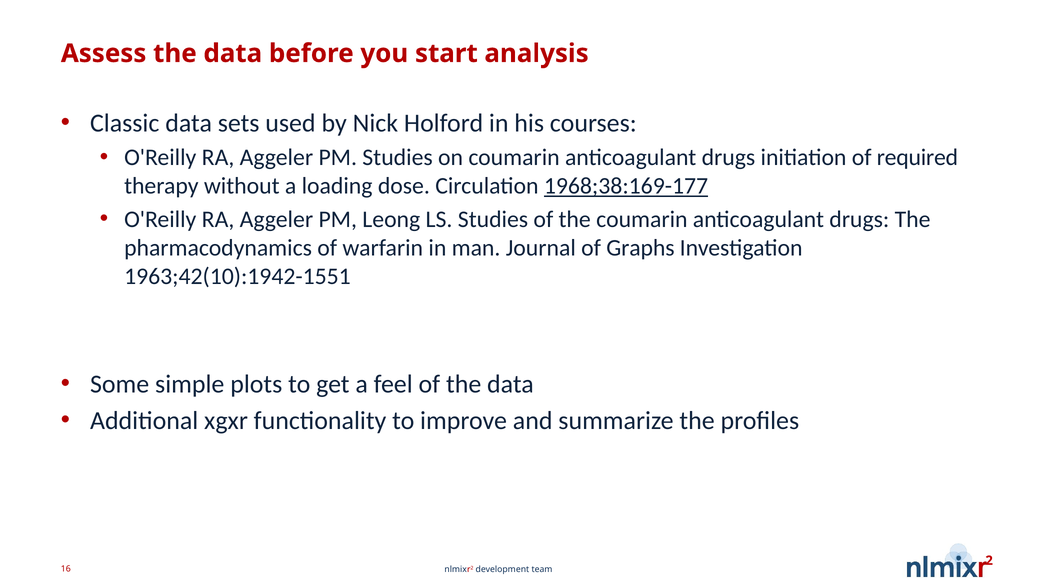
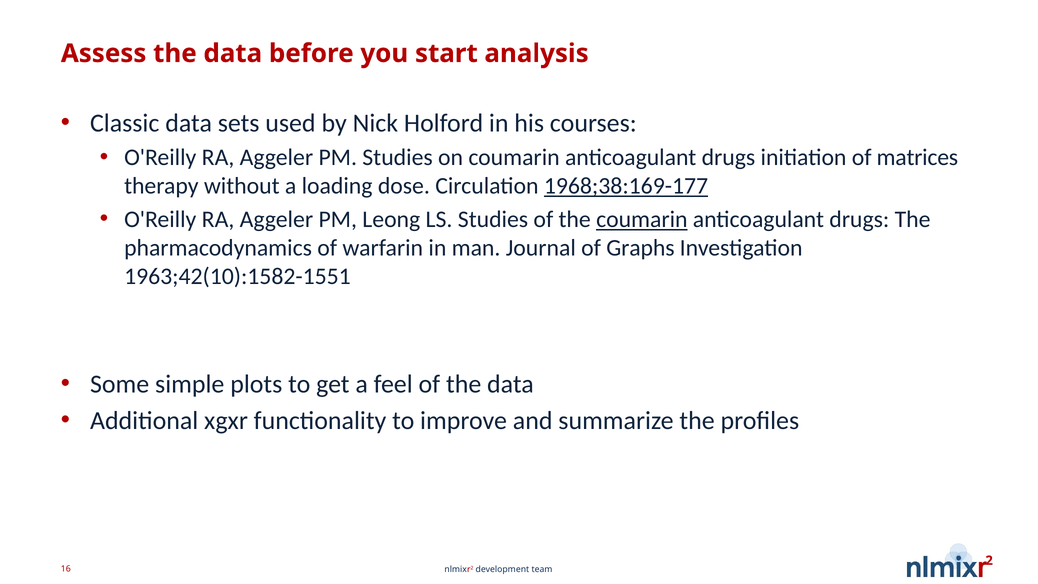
required: required -> matrices (917, 158)
coumarin underline: none -> present (642, 219)
1963;42(10):1942-1551: 1963;42(10):1942-1551 -> 1963;42(10):1582-1551 (237, 276)
